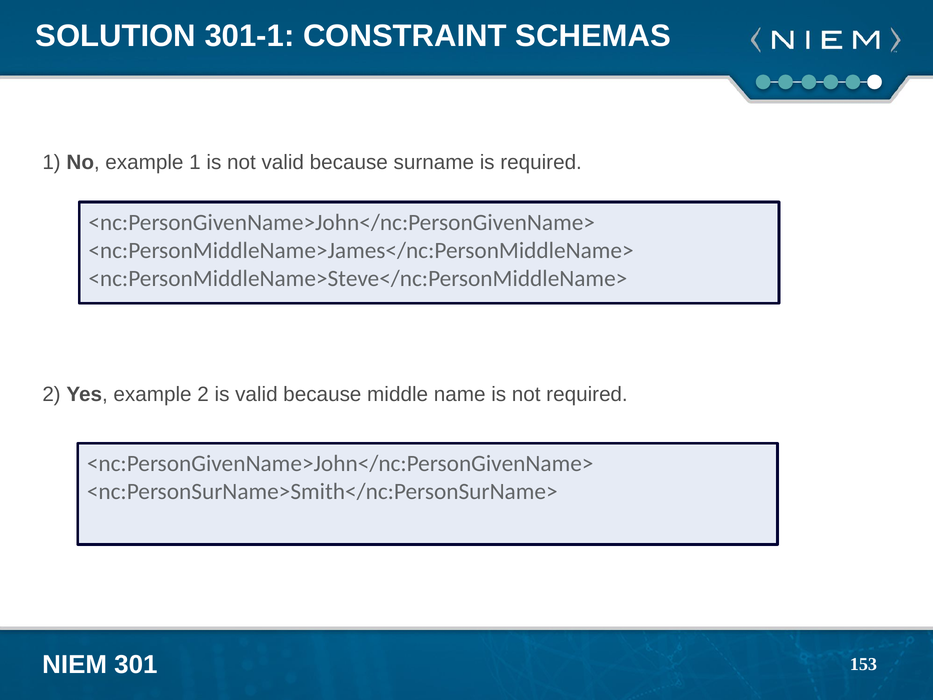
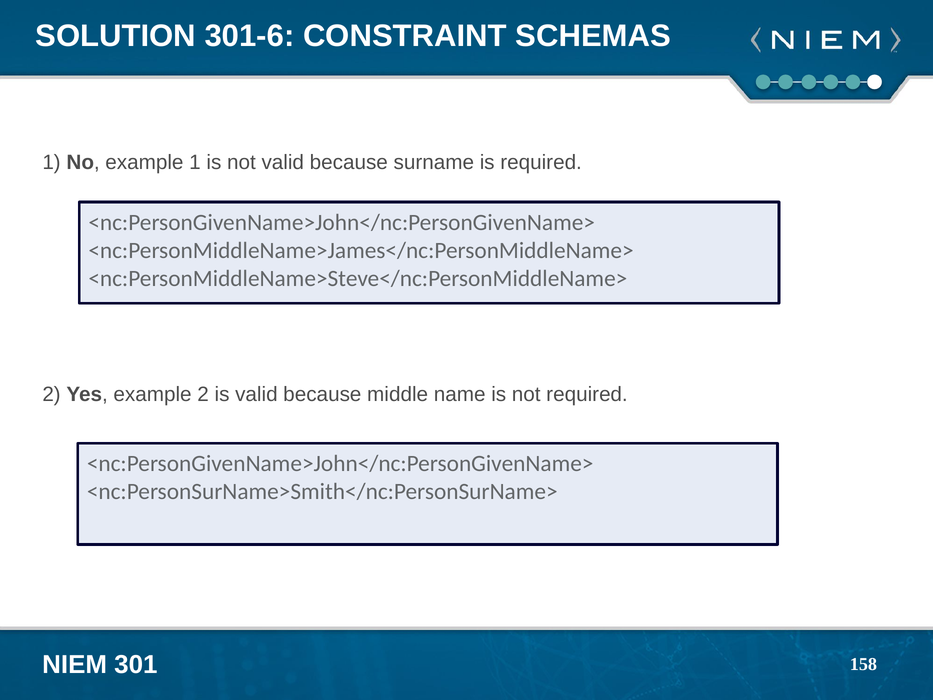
301-1: 301-1 -> 301-6 (249, 36)
153: 153 -> 158 (863, 664)
